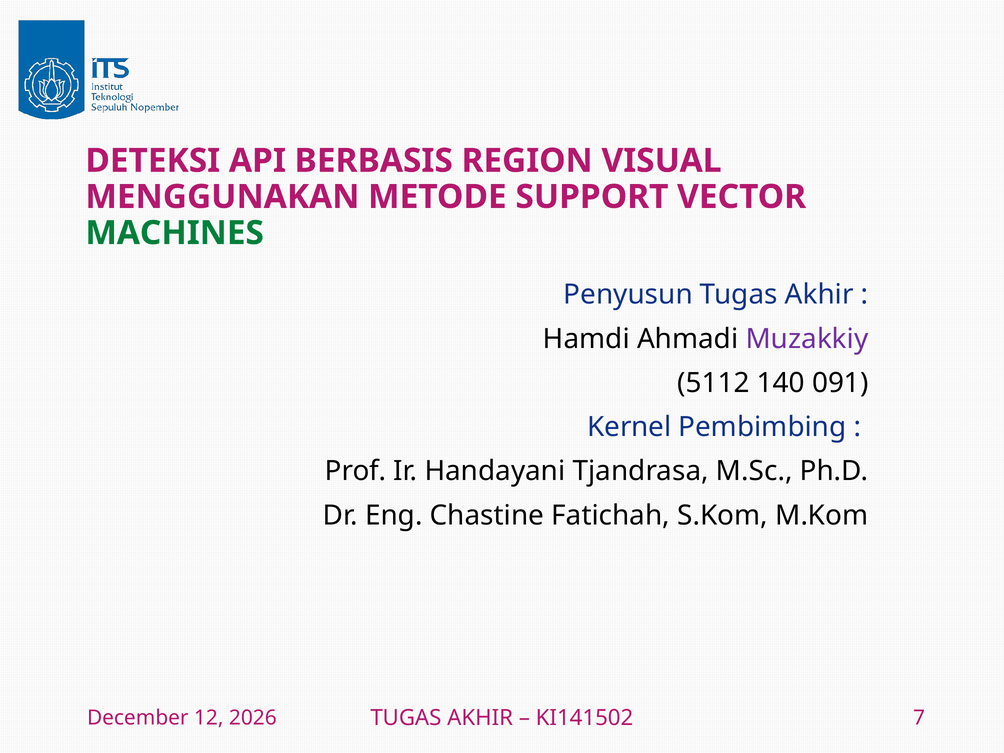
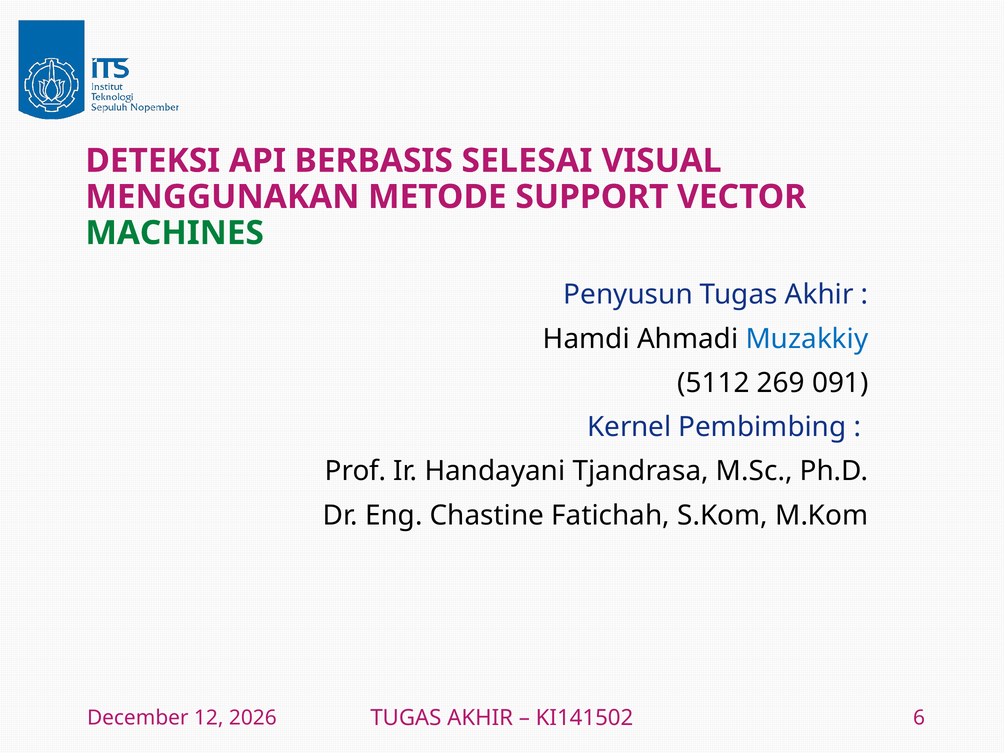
REGION: REGION -> SELESAI (527, 161)
Muzakkiy colour: purple -> blue (807, 339)
140: 140 -> 269 (781, 383)
7: 7 -> 6 (919, 718)
